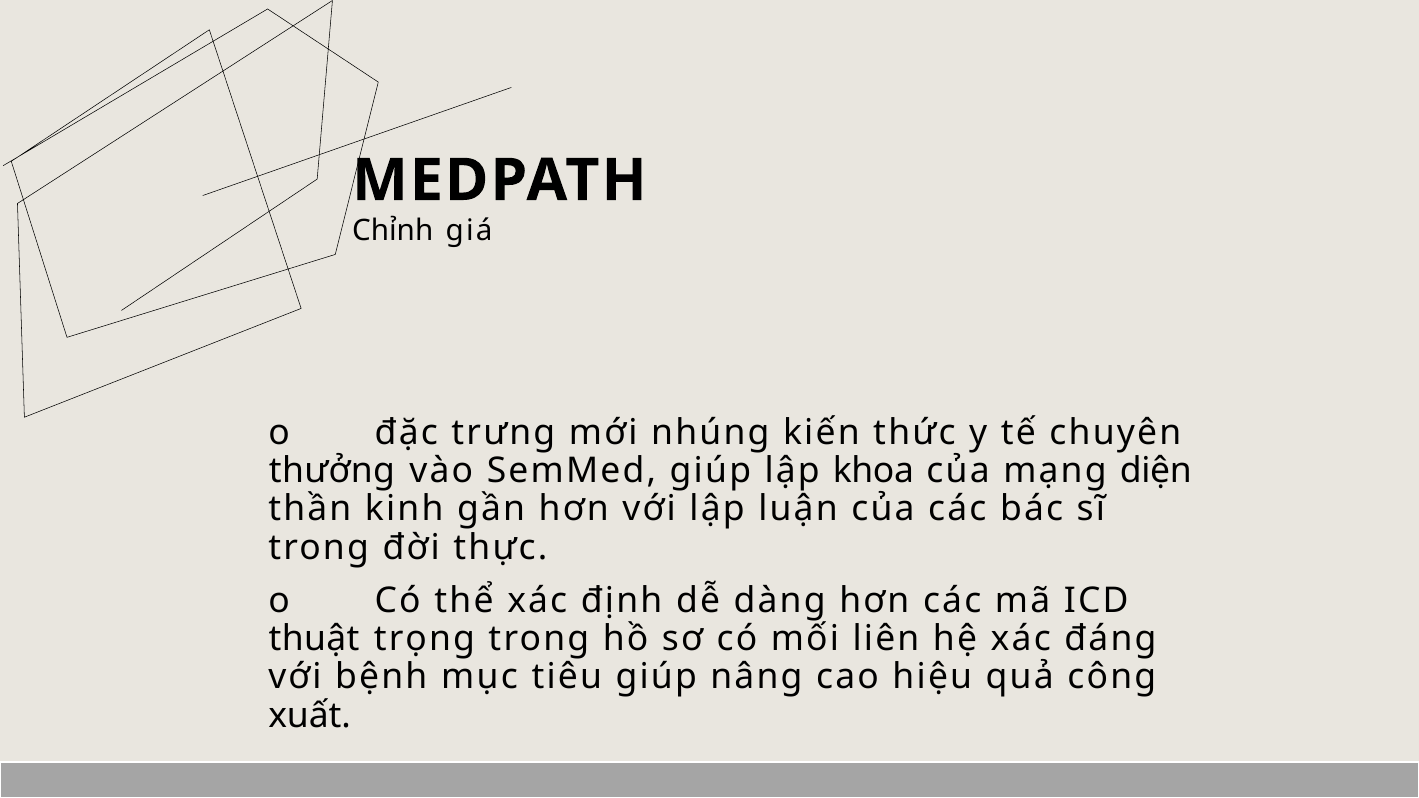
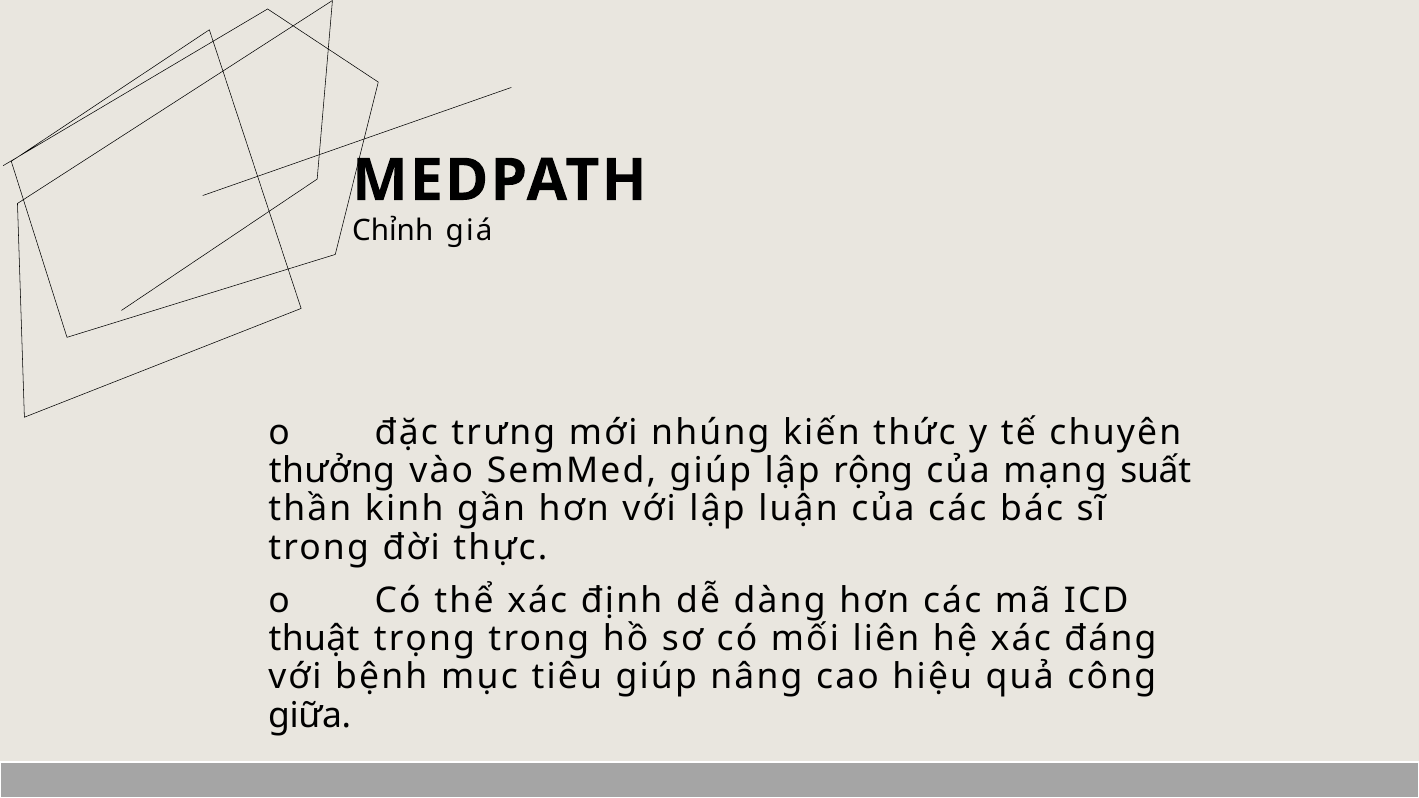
khoa: khoa -> rộng (873, 471)
diện: diện -> suất (1156, 471)
xuất: xuất -> giữa (310, 716)
